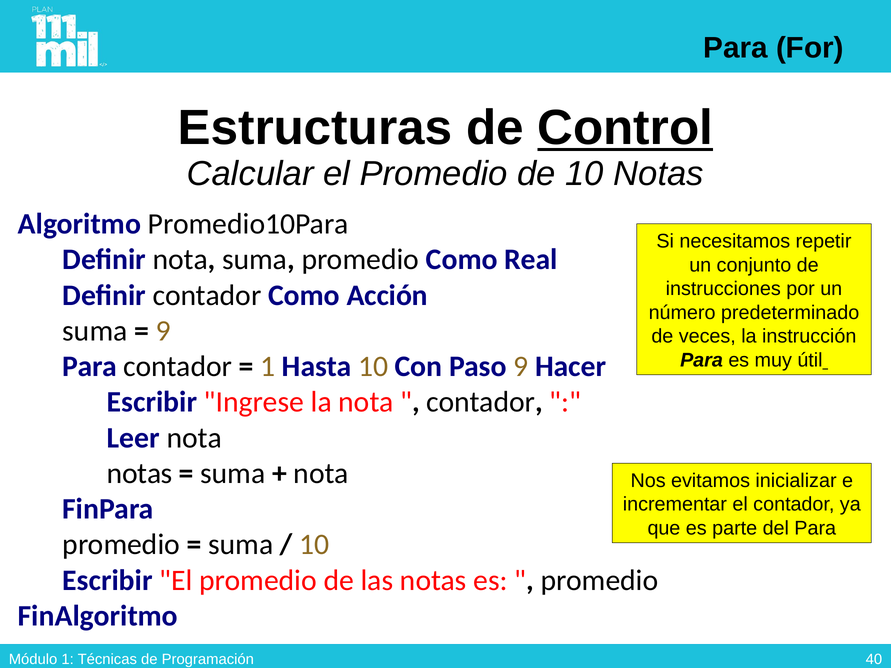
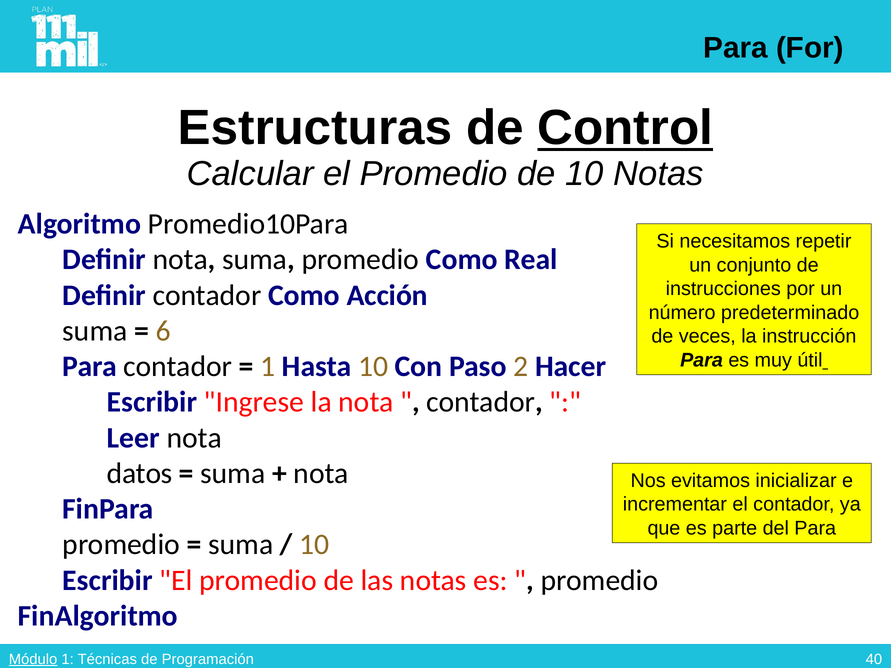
9: 9 -> 6 (163, 331)
Paso 9: 9 -> 2 (521, 367)
notas: notas -> datos (140, 474)
Módulo underline: none -> present (33, 659)
